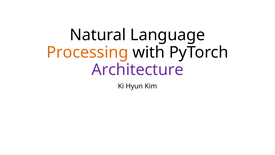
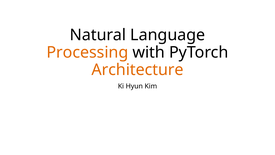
Architecture colour: purple -> orange (138, 70)
